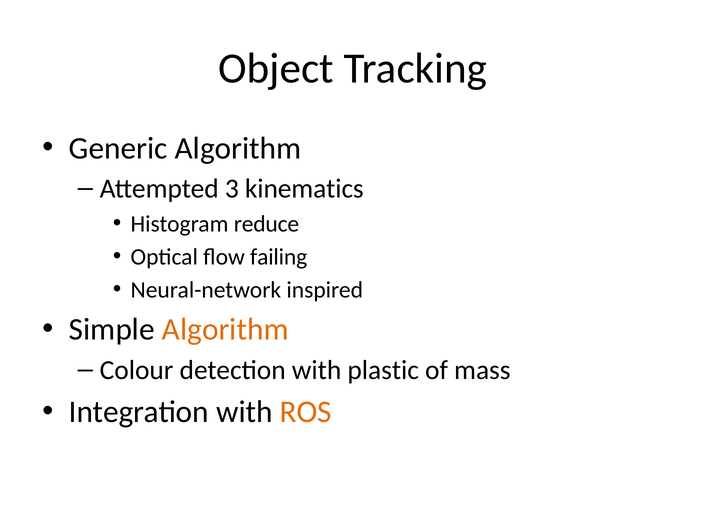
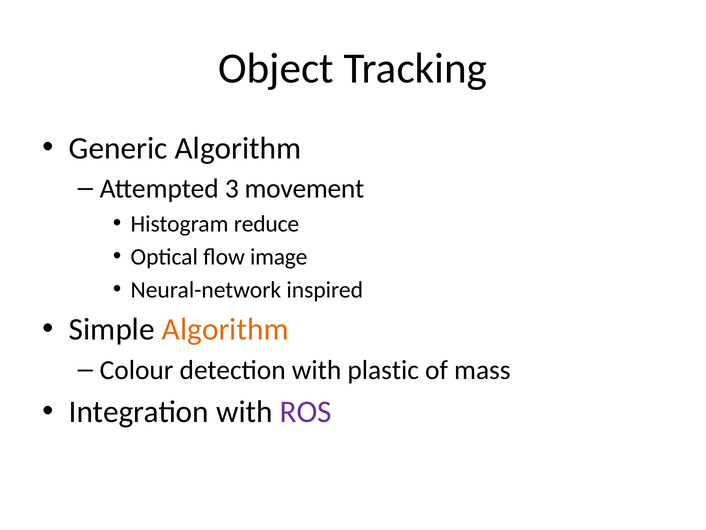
kinematics: kinematics -> movement (304, 189)
failing: failing -> image (279, 257)
ROS colour: orange -> purple (306, 412)
